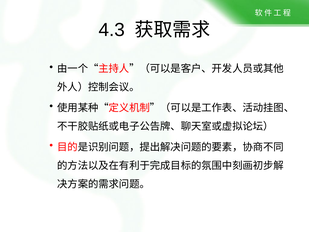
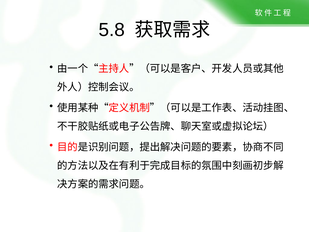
4.3: 4.3 -> 5.8 (112, 30)
